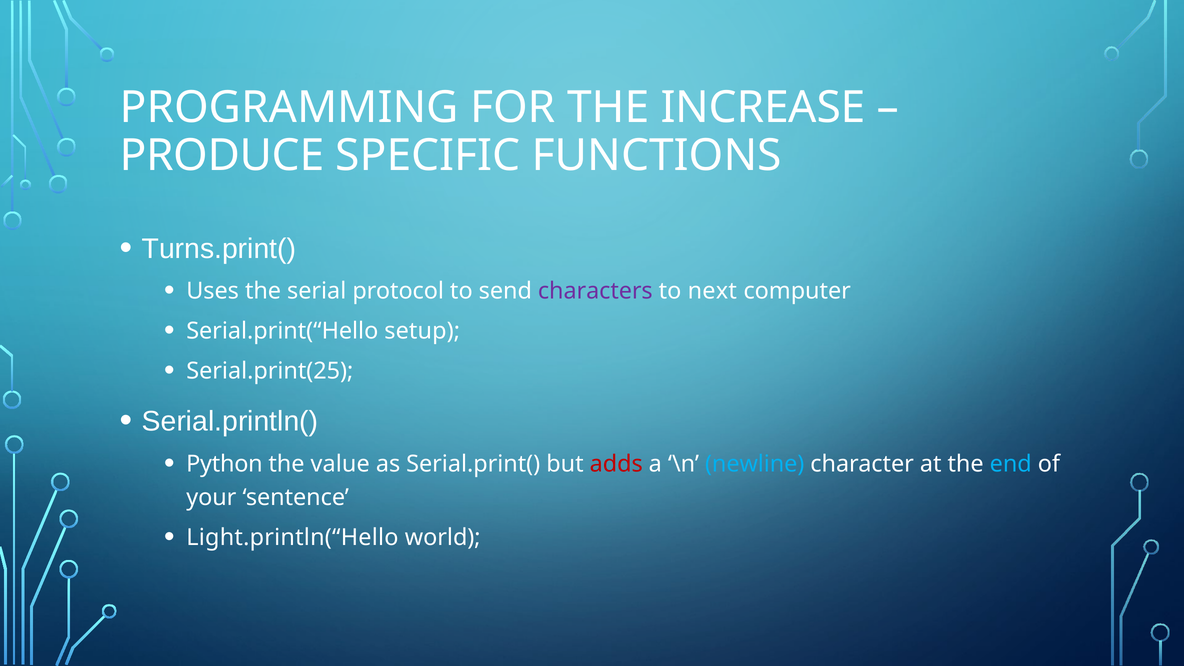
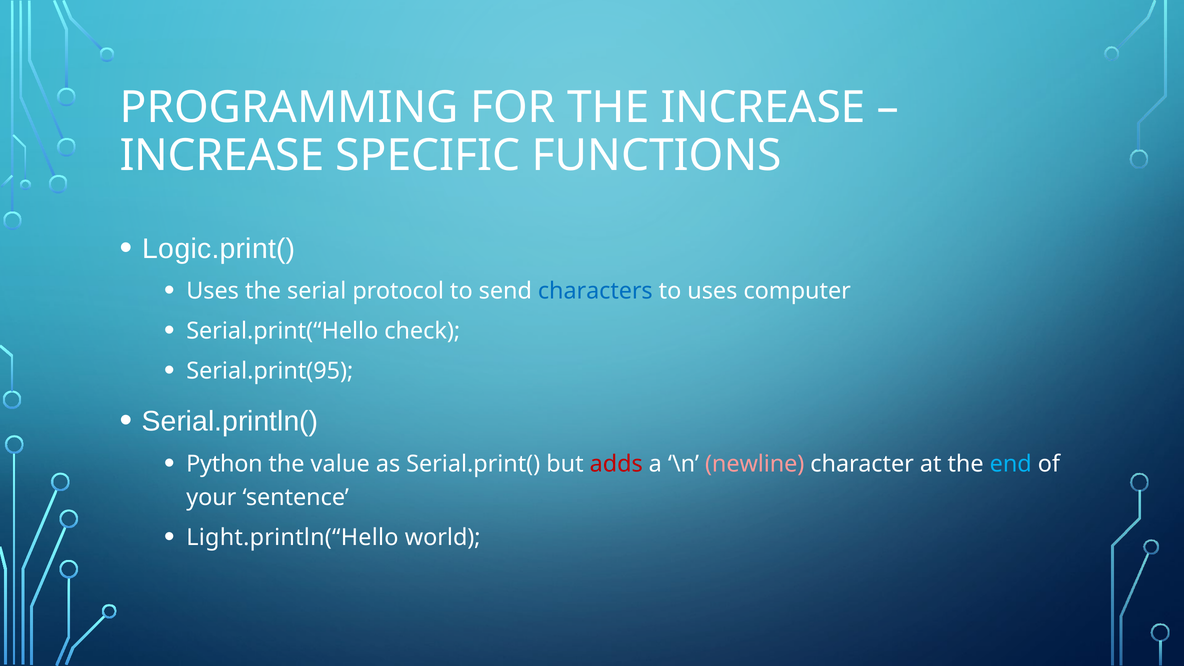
PRODUCE: PRODUCE -> INCREASE (222, 156)
Turns.print(: Turns.print( -> Logic.print( (219, 249)
characters colour: purple -> blue (595, 291)
to next: next -> uses (712, 291)
setup: setup -> check (422, 331)
Serial.print(25: Serial.print(25 -> Serial.print(95 (270, 371)
newline colour: light blue -> pink (755, 464)
